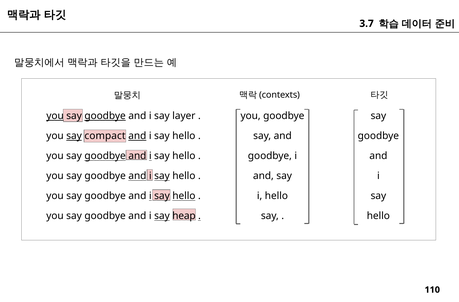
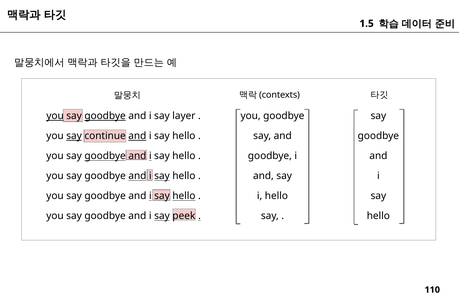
3.7: 3.7 -> 1.5 (367, 24)
compact: compact -> continue (105, 136)
heap: heap -> peek (184, 216)
